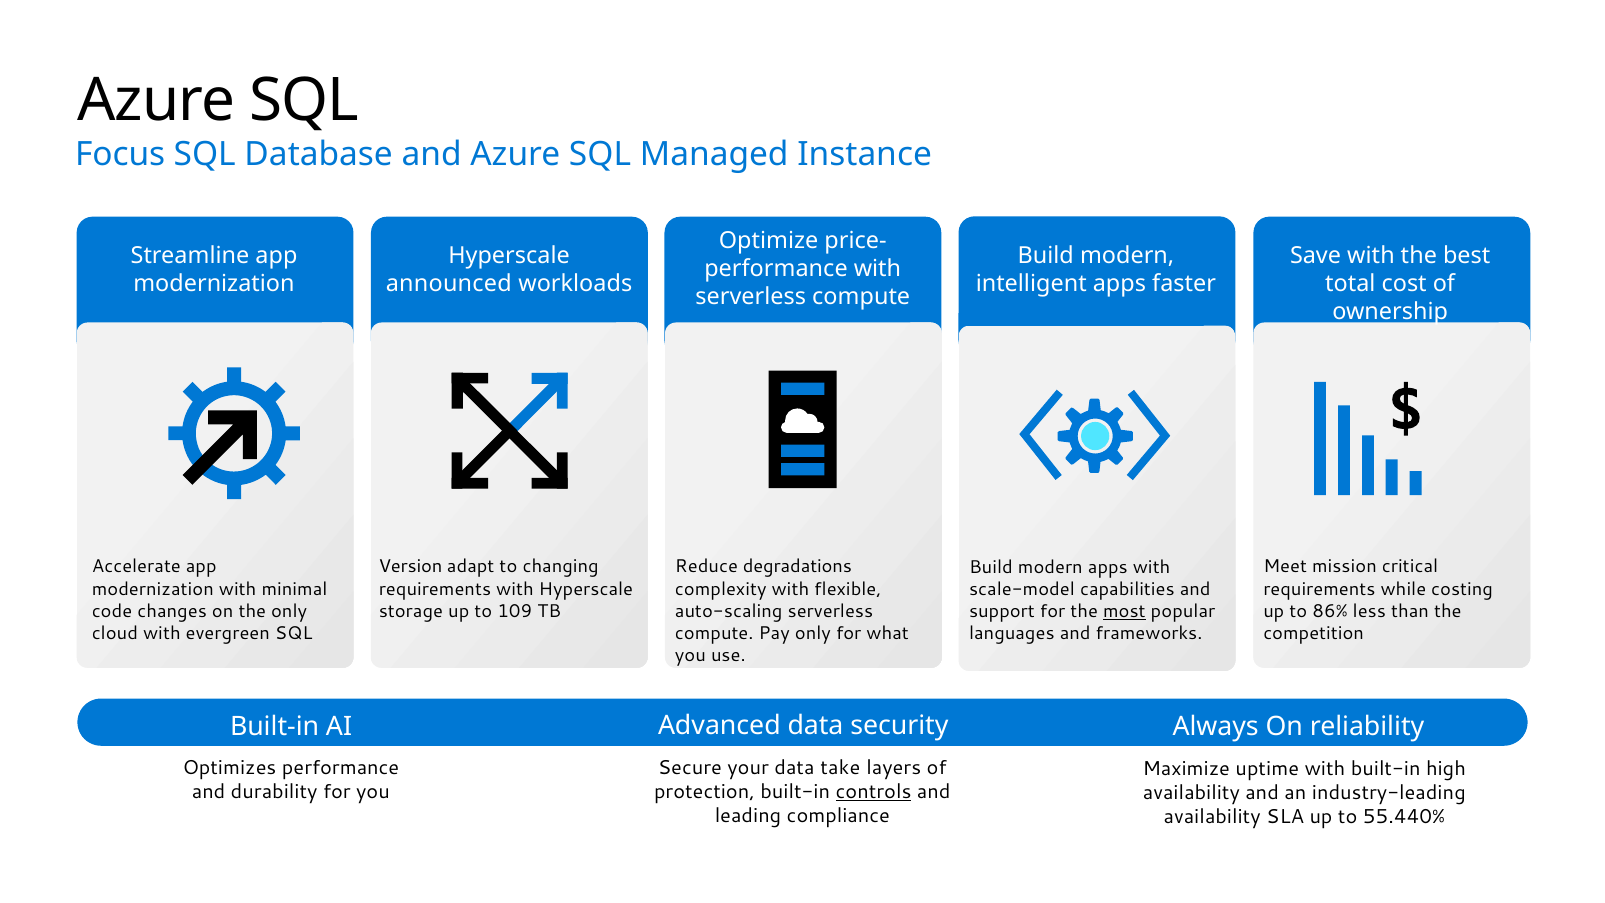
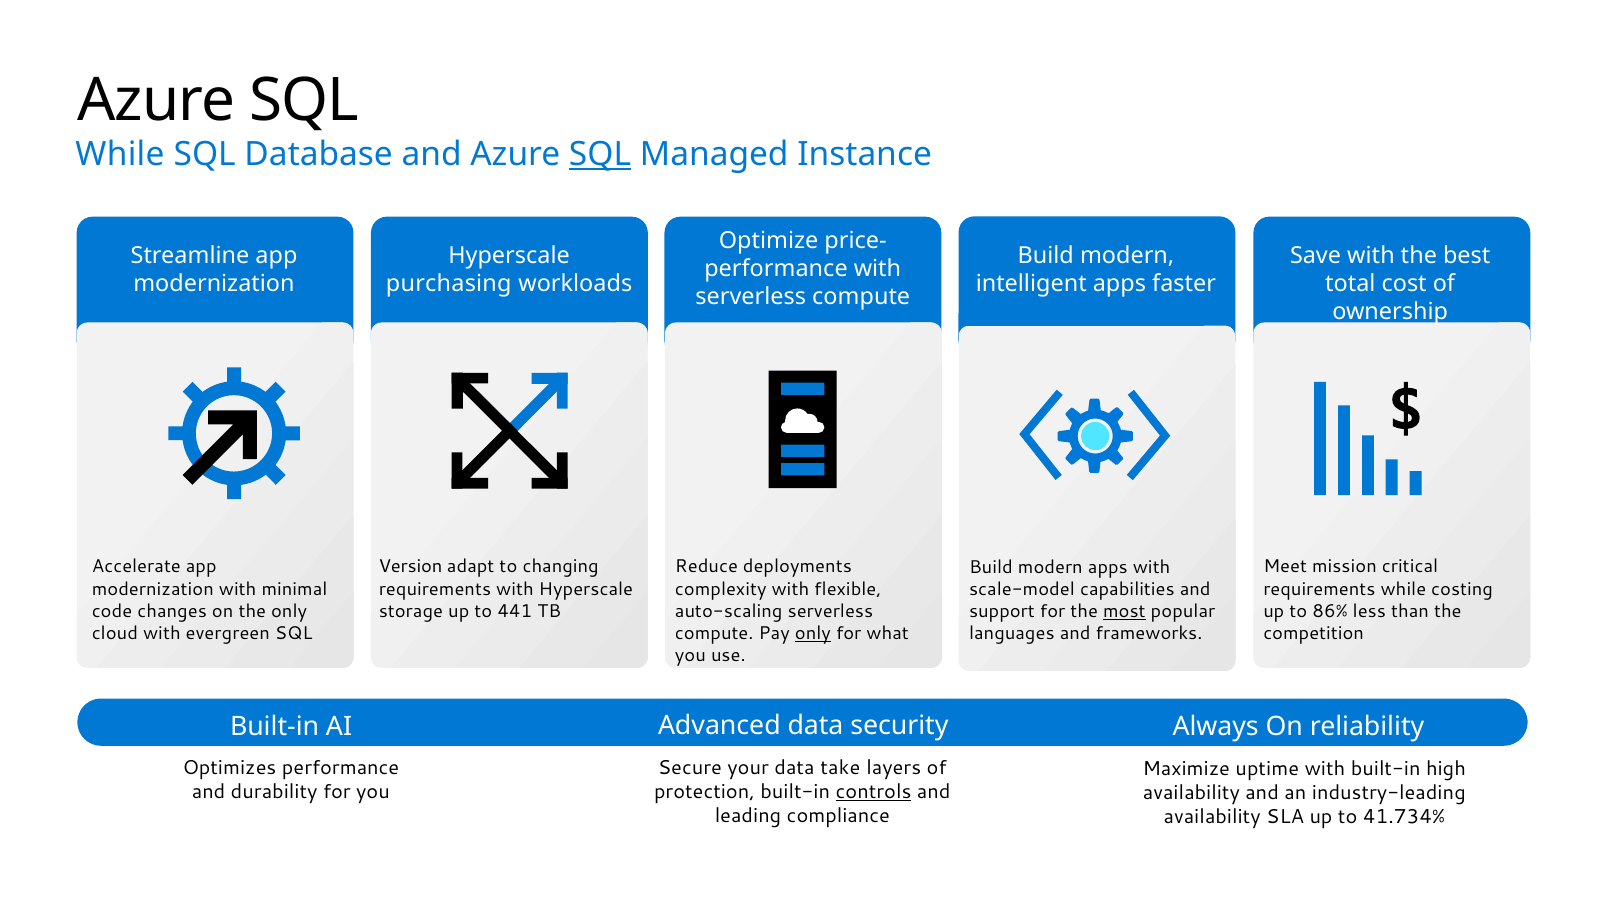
Focus: Focus -> While (120, 155)
SQL underline: none -> present (600, 155)
announced: announced -> purchasing (449, 284)
degradations: degradations -> deployments (797, 567)
109: 109 -> 441 (515, 611)
only underline: none -> present (813, 633)
55.440%: 55.440% -> 41.734% (1404, 817)
